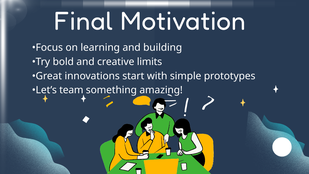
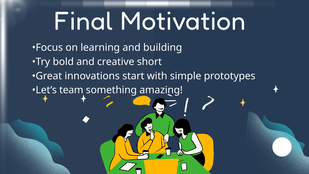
limits: limits -> short (149, 62)
